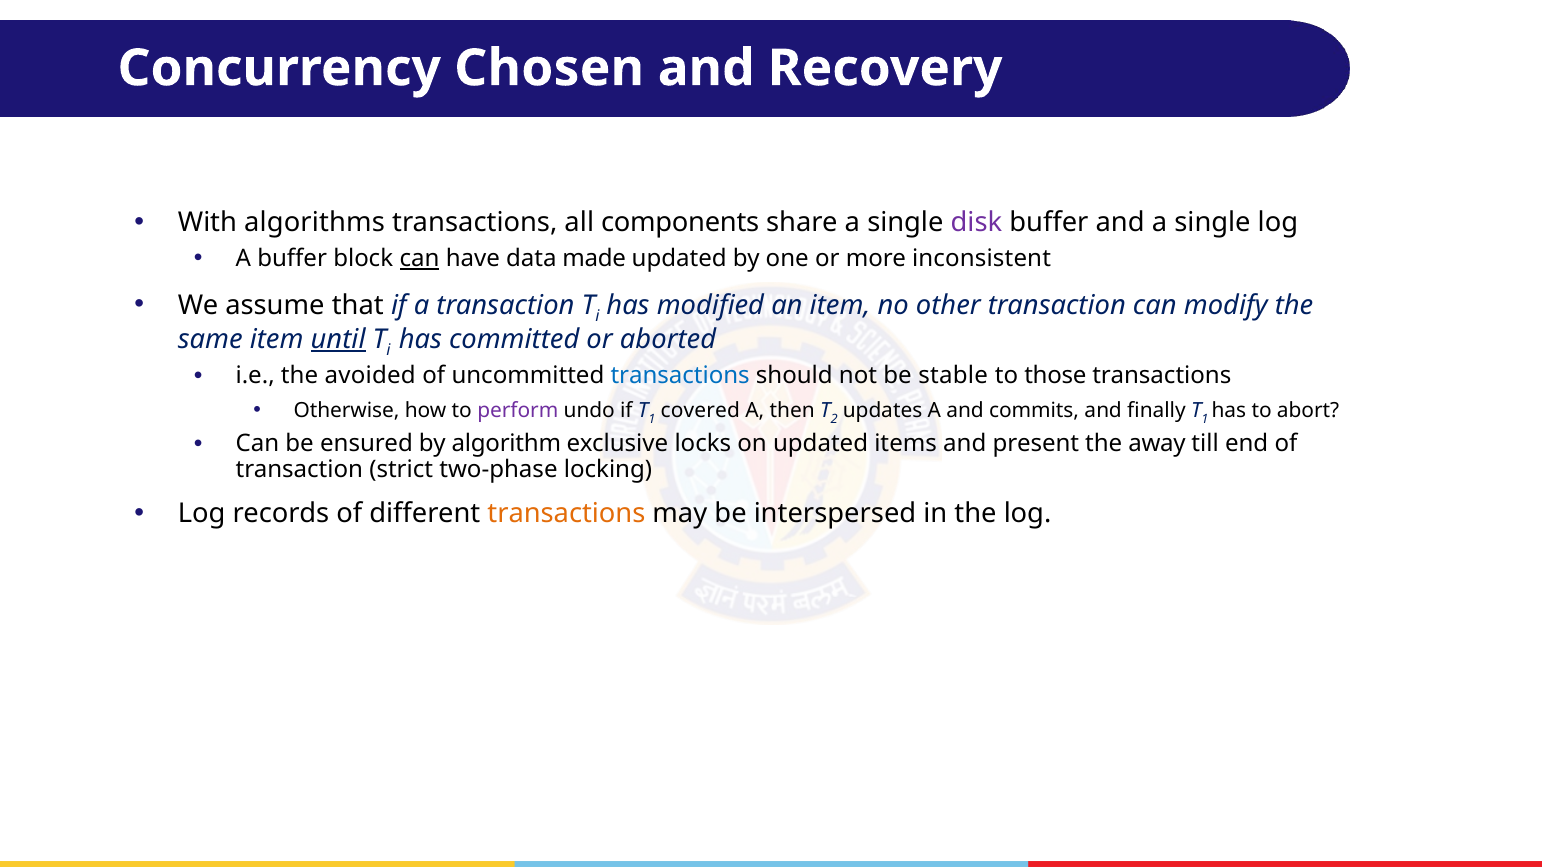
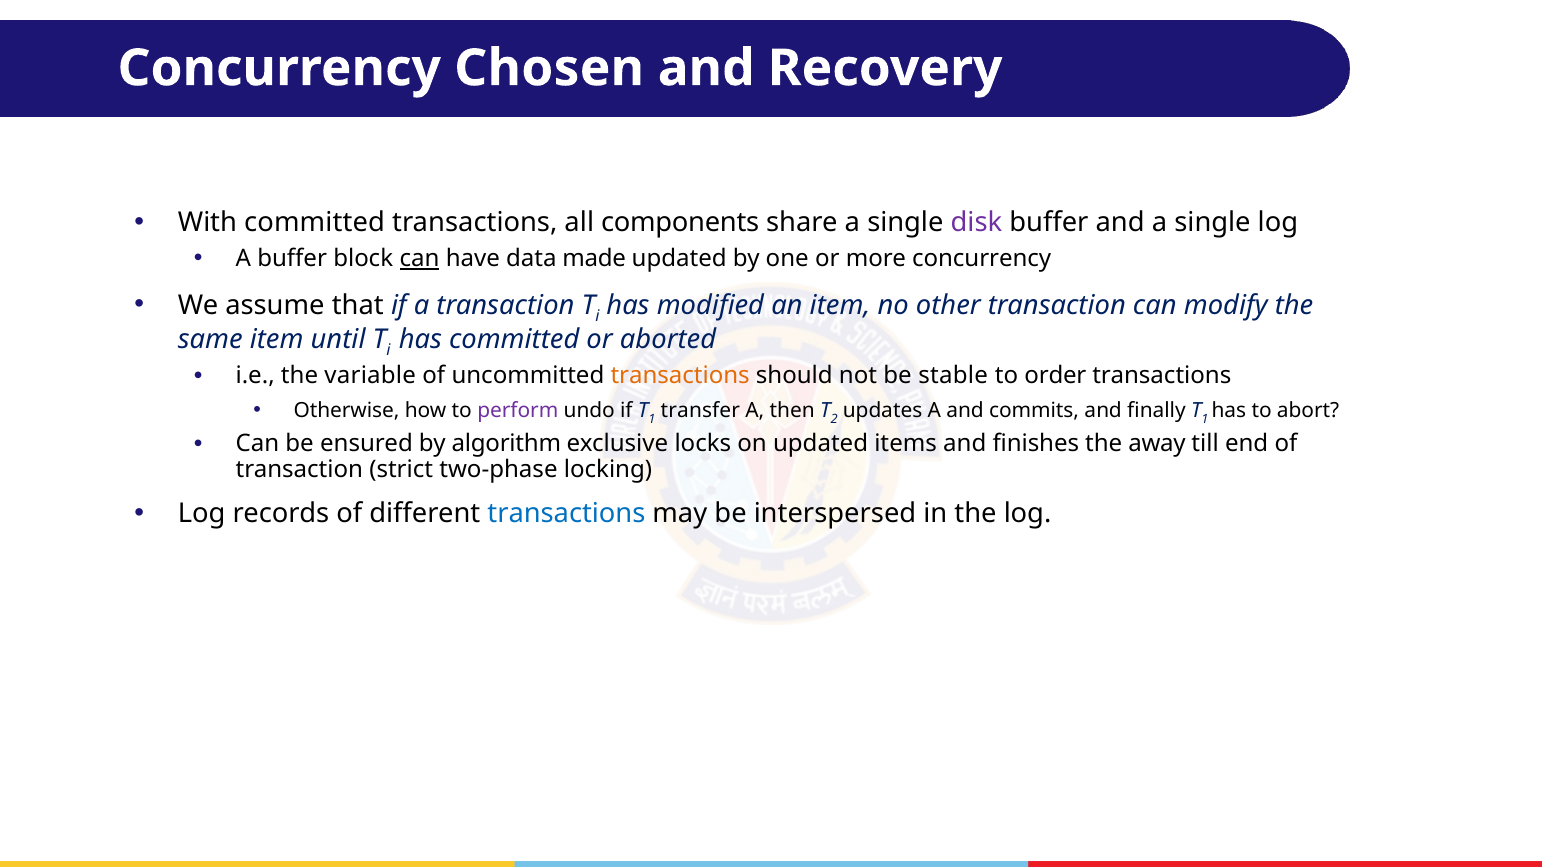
With algorithms: algorithms -> committed (315, 223)
more inconsistent: inconsistent -> concurrency (982, 259)
until underline: present -> none (338, 339)
avoided: avoided -> variable (370, 376)
transactions colour: blue -> orange (680, 376)
those: those -> order (1055, 376)
covered: covered -> transfer (700, 411)
present: present -> finishes (1036, 444)
transactions colour: orange -> blue (566, 514)
